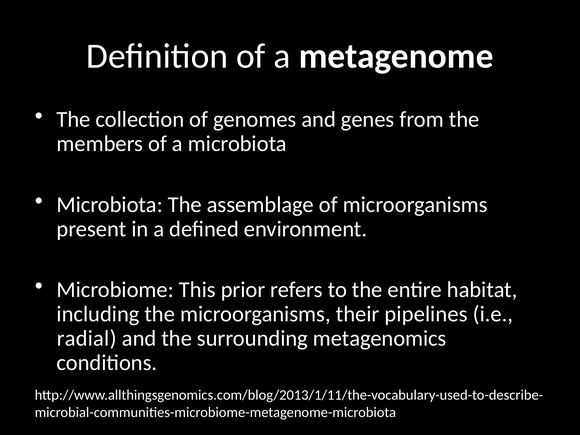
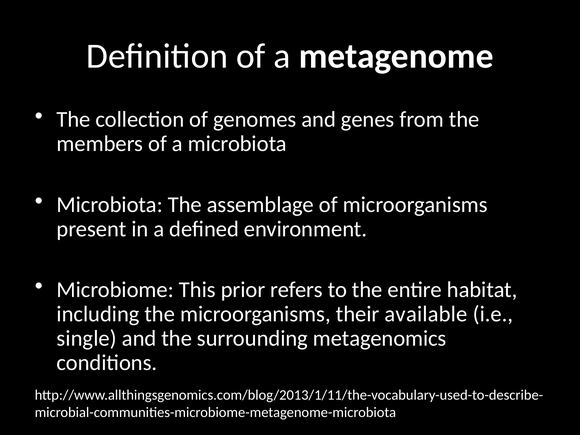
pipelines: pipelines -> available (426, 314)
radial: radial -> single (87, 338)
